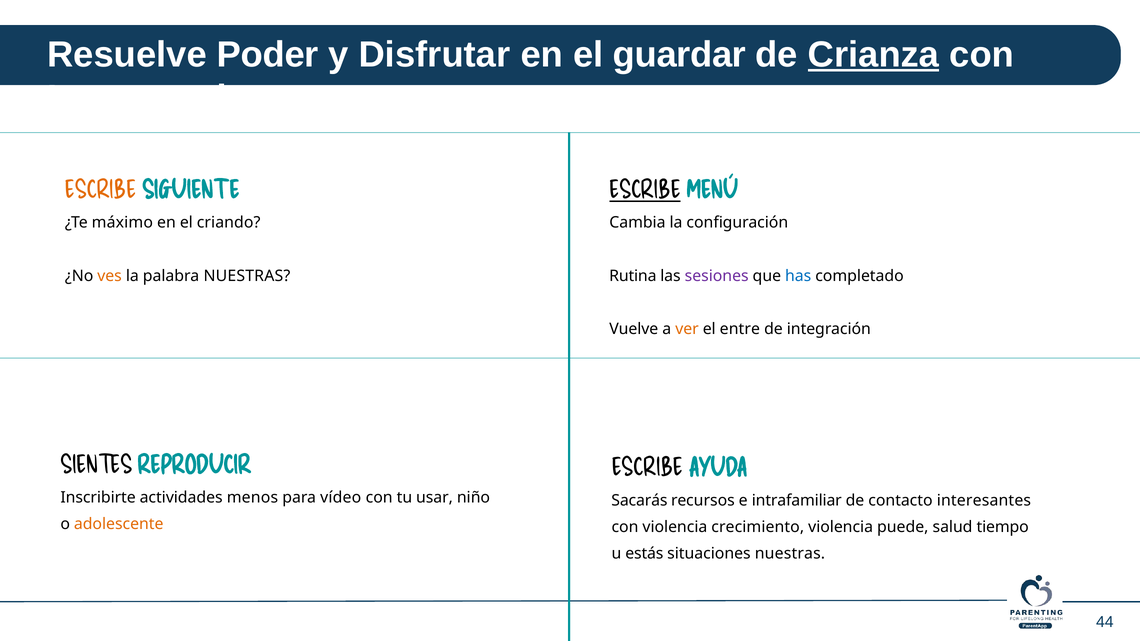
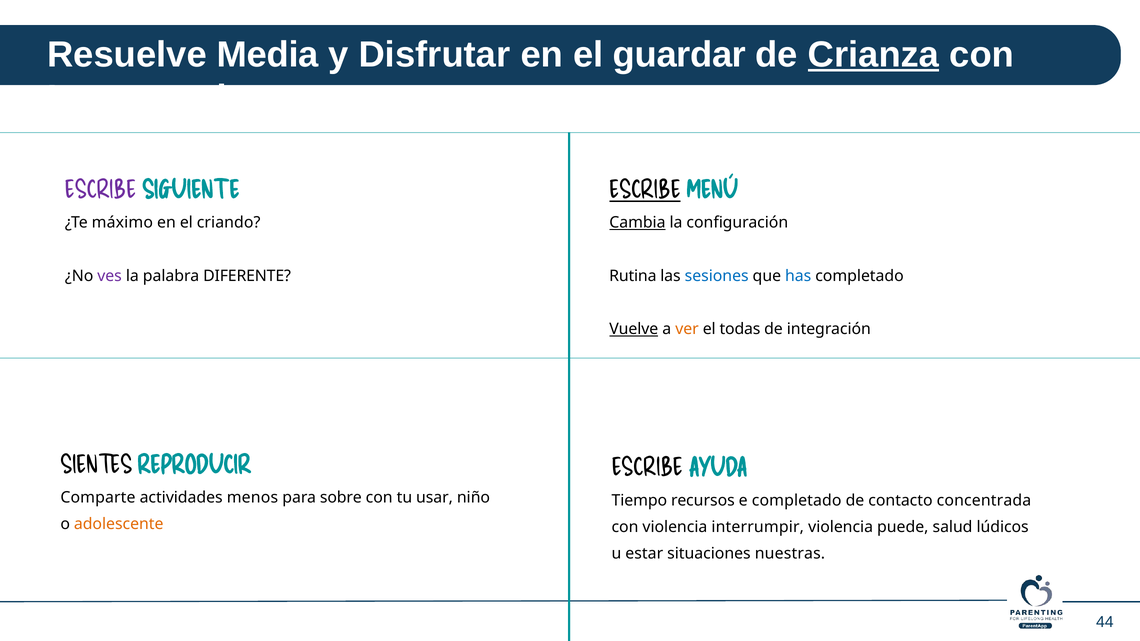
Poder: Poder -> Media (268, 55)
ESCRIBE colour: orange -> purple (101, 190)
Cambia underline: none -> present (637, 223)
ves colour: orange -> purple (110, 276)
palabra NUESTRAS: NUESTRAS -> DIFERENTE (247, 276)
sesiones colour: purple -> blue (717, 276)
Vuelve underline: none -> present (634, 329)
entre: entre -> todas (740, 329)
Inscribirte: Inscribirte -> Comparte (98, 498)
vídeo: vídeo -> sobre (341, 498)
Sacarás: Sacarás -> Tiempo (639, 501)
e intrafamiliar: intrafamiliar -> completado (797, 501)
interesantes: interesantes -> concentrada (984, 501)
violencia crecimiento: crecimiento -> interrumpir (758, 527)
tiempo: tiempo -> lúdicos (1003, 527)
estás: estás -> estar (644, 554)
